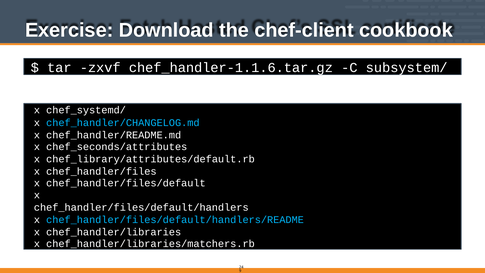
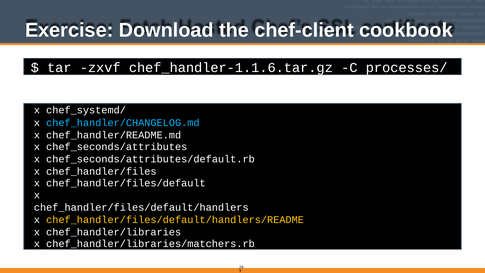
subsystem/: subsystem/ -> processes/ (407, 67)
chef_library/attributes/default.rb: chef_library/attributes/default.rb -> chef_seconds/attributes/default.rb (150, 159)
chef_handler/files/default/handlers/README colour: light blue -> yellow (175, 220)
